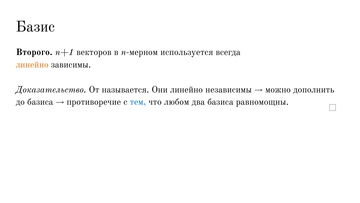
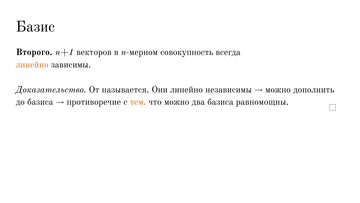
используется: используется -> совокупность (187, 52)
тем colour: blue -> orange (138, 102)
что любом: любом -> можно (177, 102)
